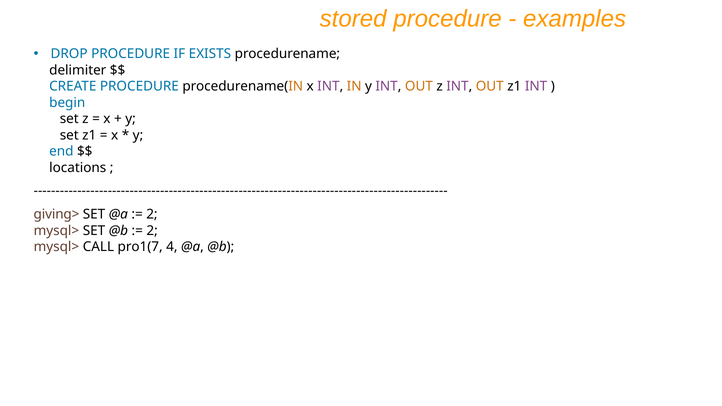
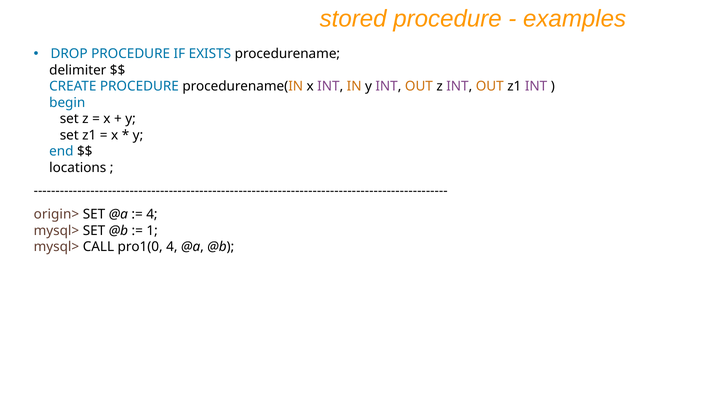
giving>: giving> -> origin> (56, 215)
2: 2 -> 4 (152, 215)
2: 2 -> 1 (152, 231)
pro1(7: pro1(7 -> pro1(0 (140, 247)
